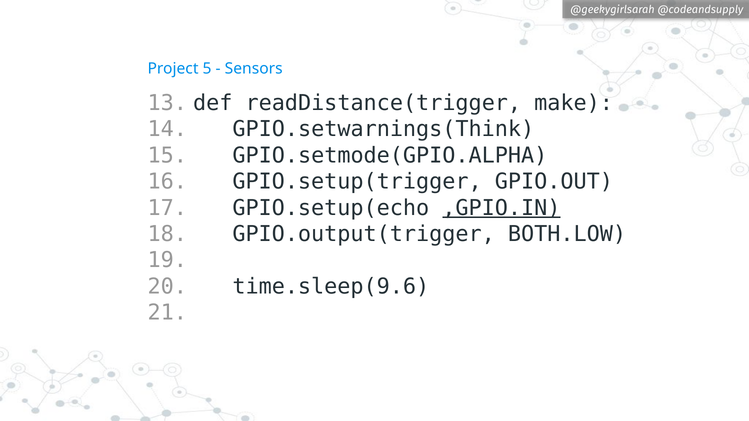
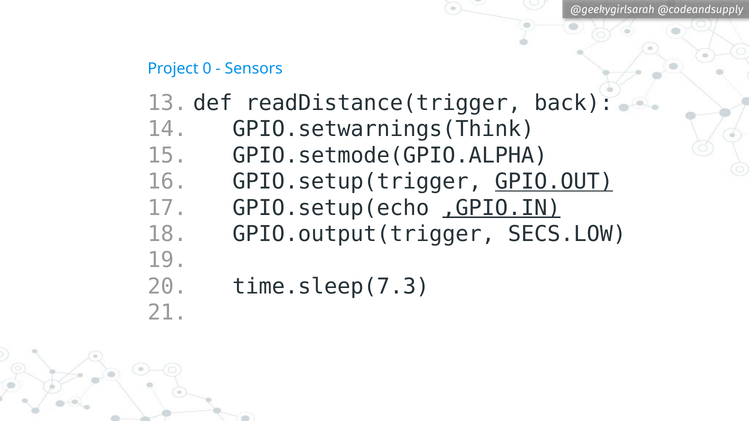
5: 5 -> 0 (207, 69)
make: make -> back (574, 103)
GPIO.OUT underline: none -> present (554, 182)
BOTH.LOW: BOTH.LOW -> SECS.LOW (567, 234)
time.sleep(9.6: time.sleep(9.6 -> time.sleep(7.3 (331, 287)
